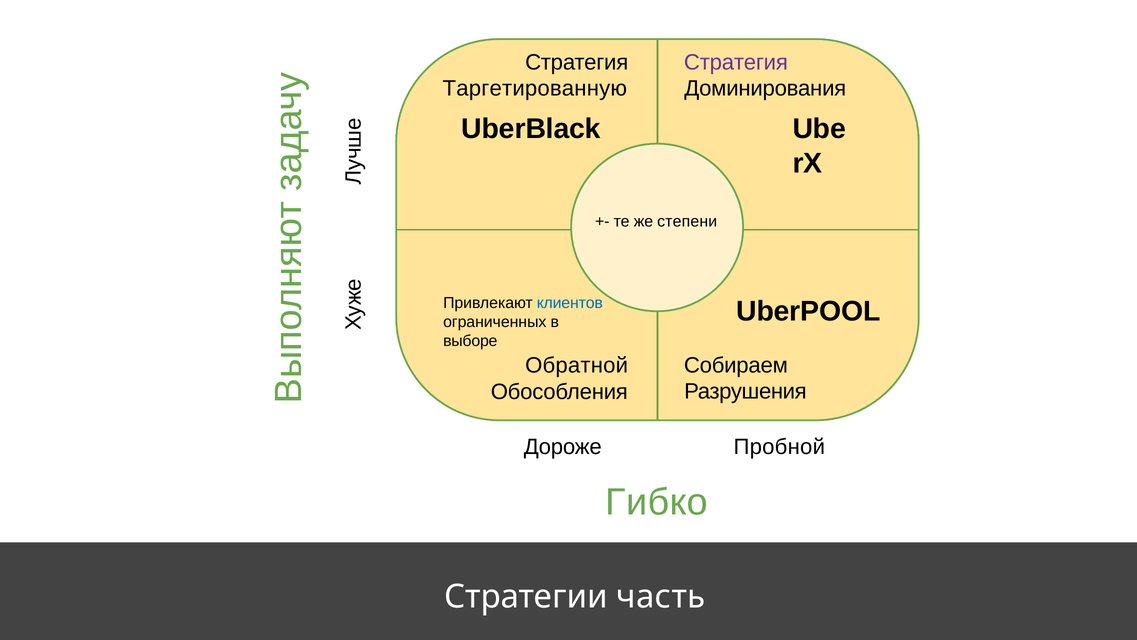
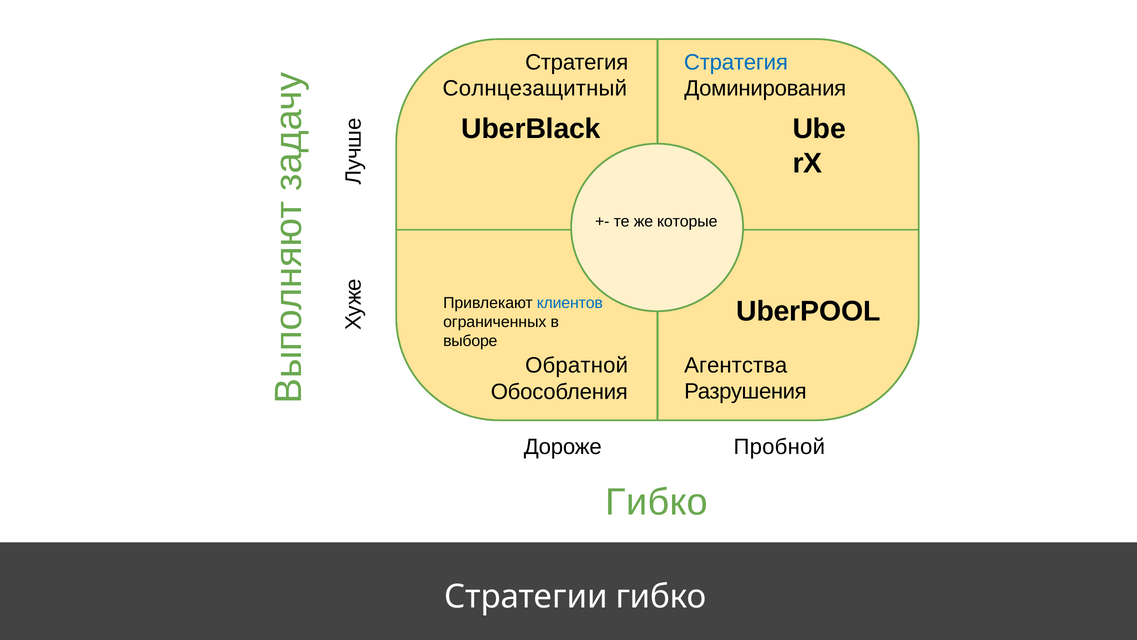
Стратегия colour: purple -> blue (736, 62)
Таргетированную: Таргетированную -> Солнцезащитный (535, 88)
степени: степени -> которые (687, 221)
Собираем: Собираем -> Агентства (736, 365)
Стратегии часть: часть -> гибко (661, 596)
